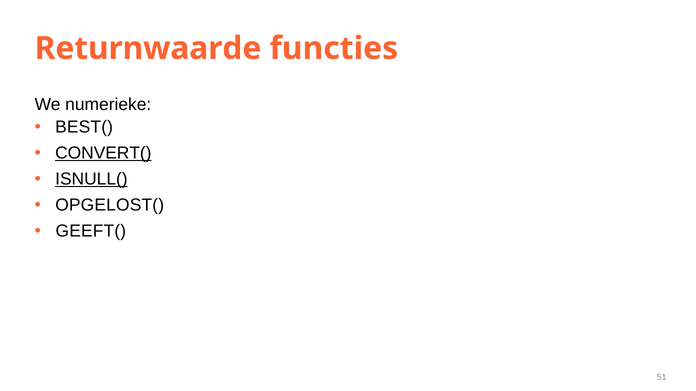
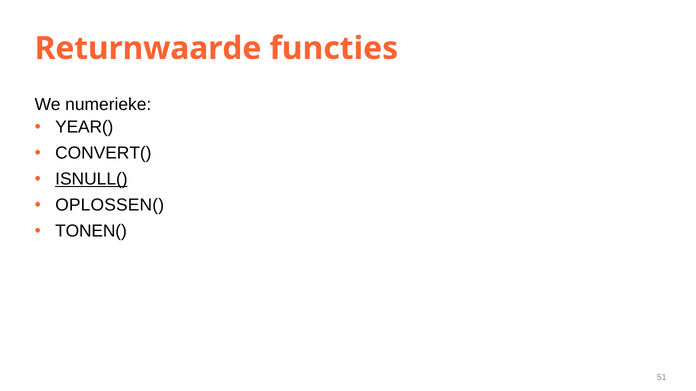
BEST(: BEST( -> YEAR( (84, 127)
CONVERT( underline: present -> none (103, 153)
OPGELOST(: OPGELOST( -> OPLOSSEN( (110, 205)
GEEFT(: GEEFT( -> TONEN( (91, 231)
